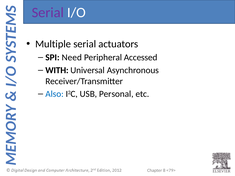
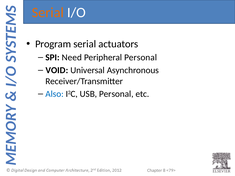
Serial colour: purple -> orange (48, 13)
Multiple: Multiple -> Program (53, 44)
Peripheral Accessed: Accessed -> Personal (141, 58)
WITH: WITH -> VOID (57, 70)
